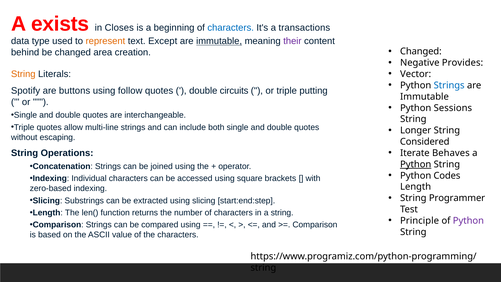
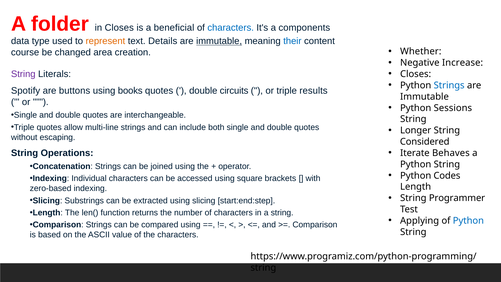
exists: exists -> folder (60, 24)
beginning: beginning -> beneficial (174, 28)
transactions: transactions -> components (304, 28)
Except: Except -> Details (163, 41)
their colour: purple -> blue (292, 41)
Changed: Changed -> Whether (421, 51)
behind: behind -> course (25, 52)
Provides: Provides -> Increase (463, 63)
Vector: Vector -> Closes (416, 74)
String colour: orange -> purple (23, 74)
follow: follow -> books (130, 91)
putting: putting -> results (314, 91)
Python underline: present -> none (416, 164)
Principle: Principle -> Applying (420, 221)
Python colour: purple -> blue (468, 221)
